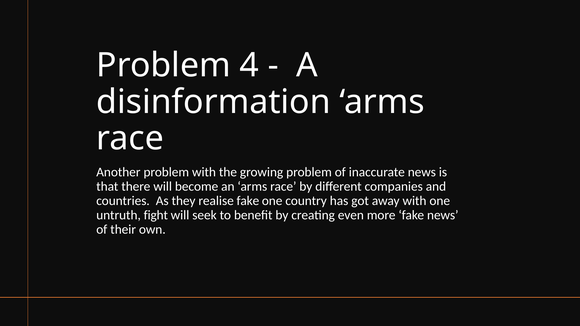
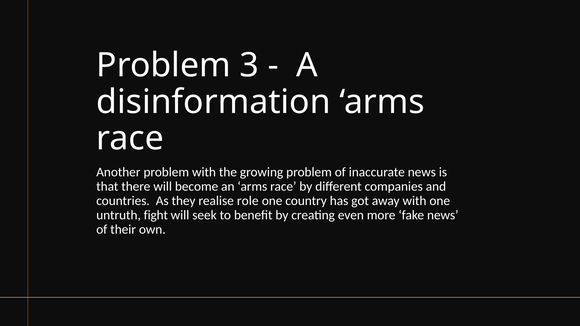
4: 4 -> 3 (249, 65)
realise fake: fake -> role (248, 201)
